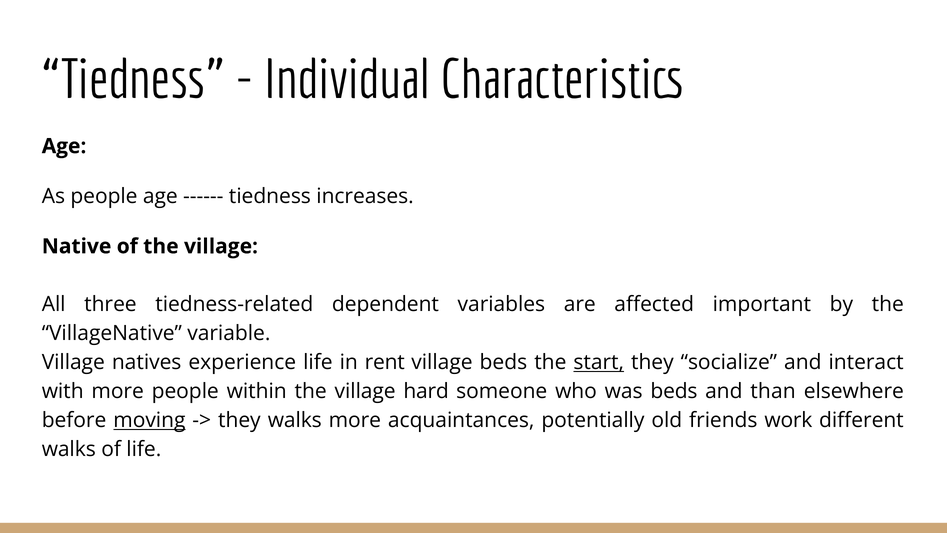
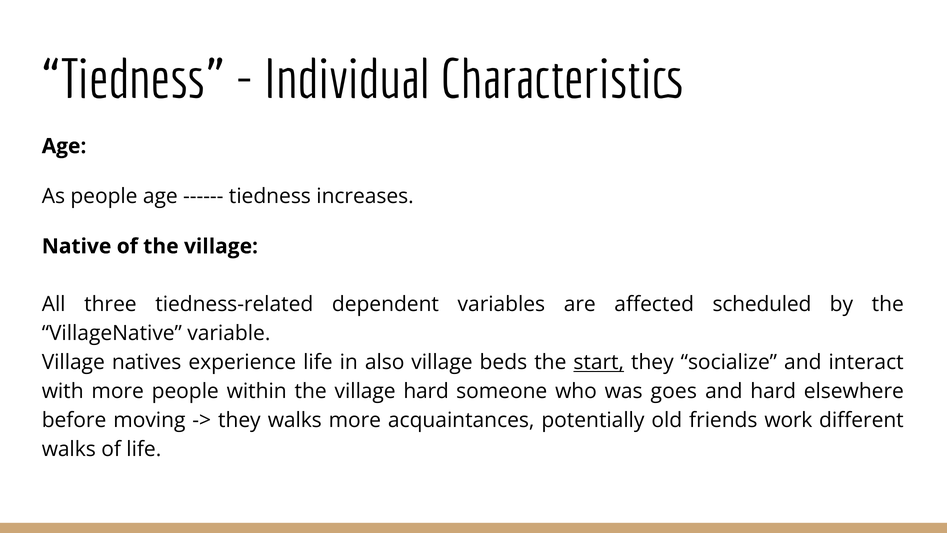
important: important -> scheduled (762, 304)
rent: rent -> also (385, 362)
was beds: beds -> goes (674, 391)
and than: than -> hard (773, 391)
moving underline: present -> none (149, 420)
